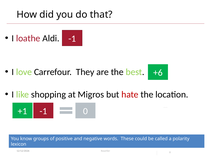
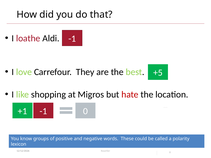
+6: +6 -> +5 (158, 73)
